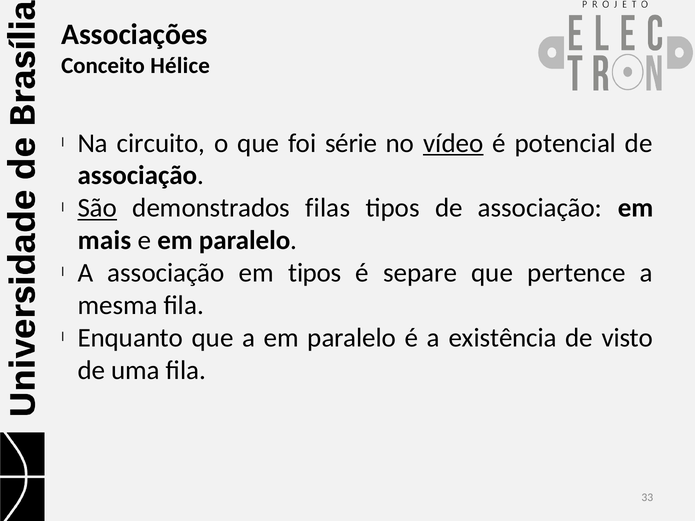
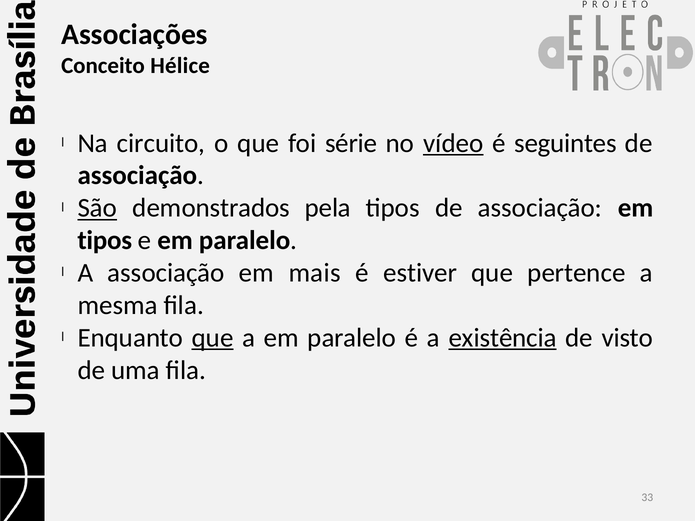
potencial: potencial -> seguintes (566, 143)
filas: filas -> pela (328, 208)
mais: mais -> tipos (105, 241)
em tipos: tipos -> mais (315, 273)
separe: separe -> estiver (420, 273)
que underline: none -> present (213, 338)
existência underline: none -> present (503, 338)
